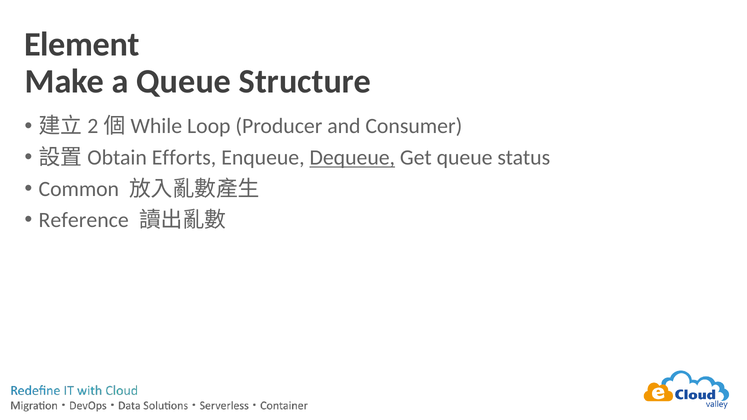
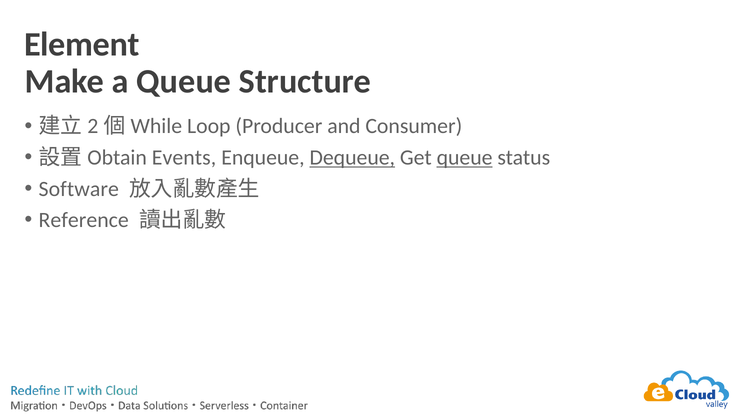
Efforts: Efforts -> Events (184, 158)
queue underline: none -> present (465, 158)
Common: Common -> Software (79, 189)
